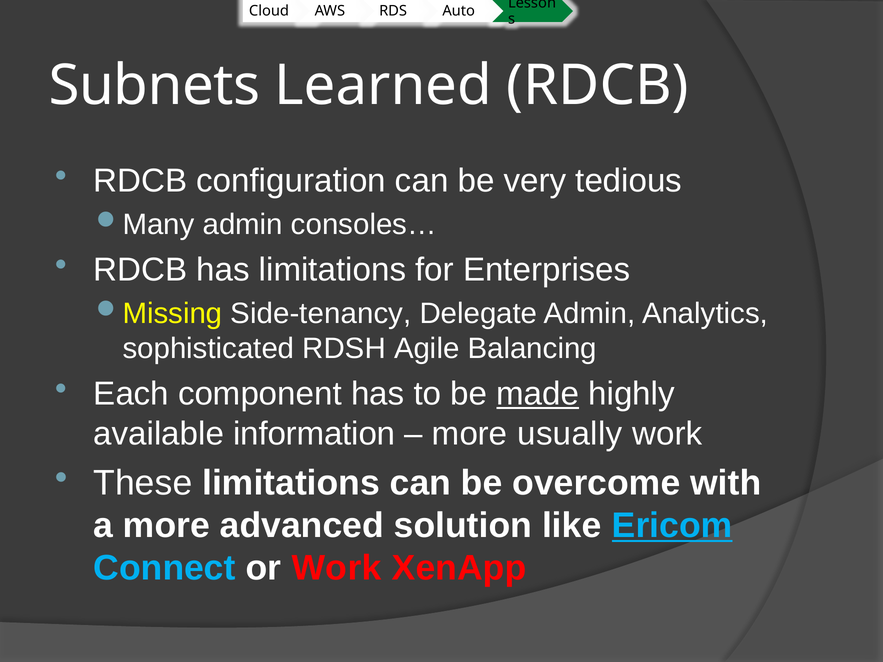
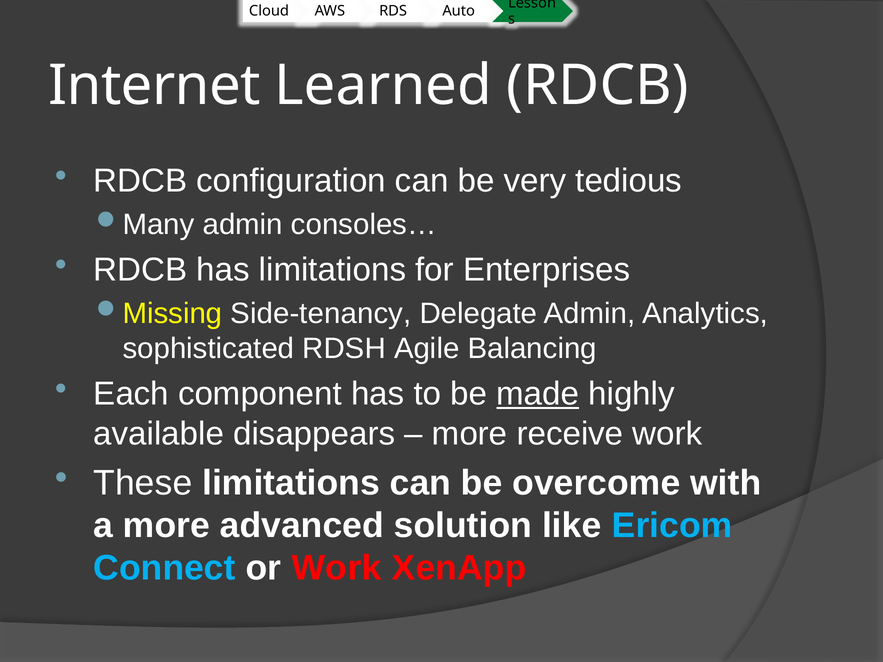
Subnets: Subnets -> Internet (154, 86)
information: information -> disappears (314, 434)
usually: usually -> receive (570, 434)
Ericom underline: present -> none (672, 526)
